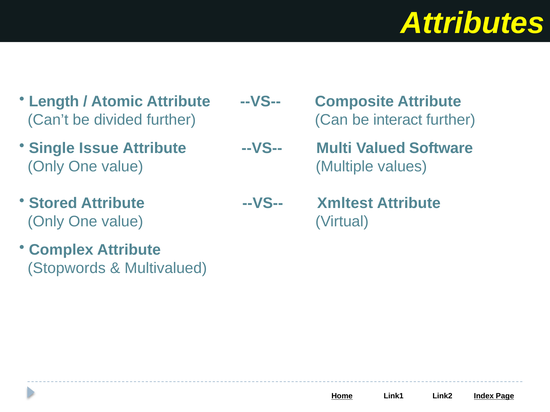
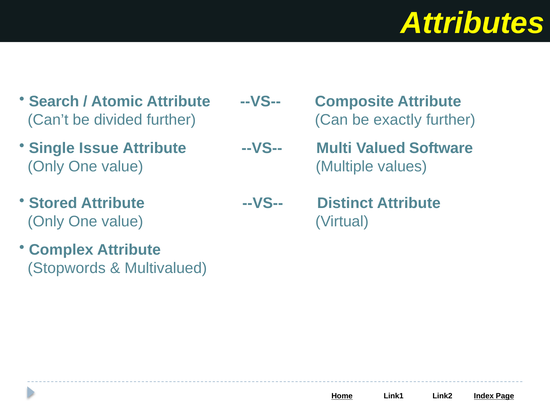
Length: Length -> Search (54, 102)
interact: interact -> exactly (398, 120)
Xmltest: Xmltest -> Distinct (345, 203)
